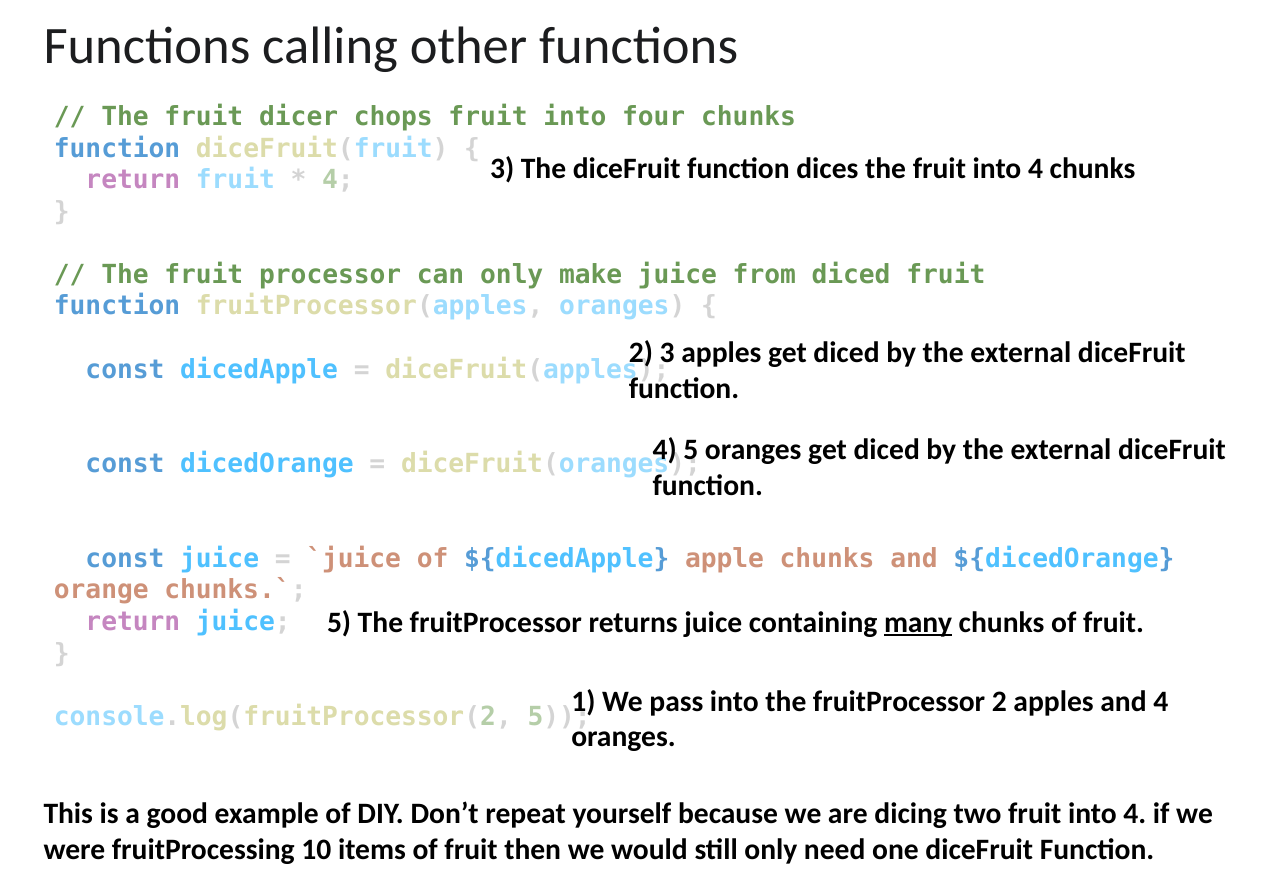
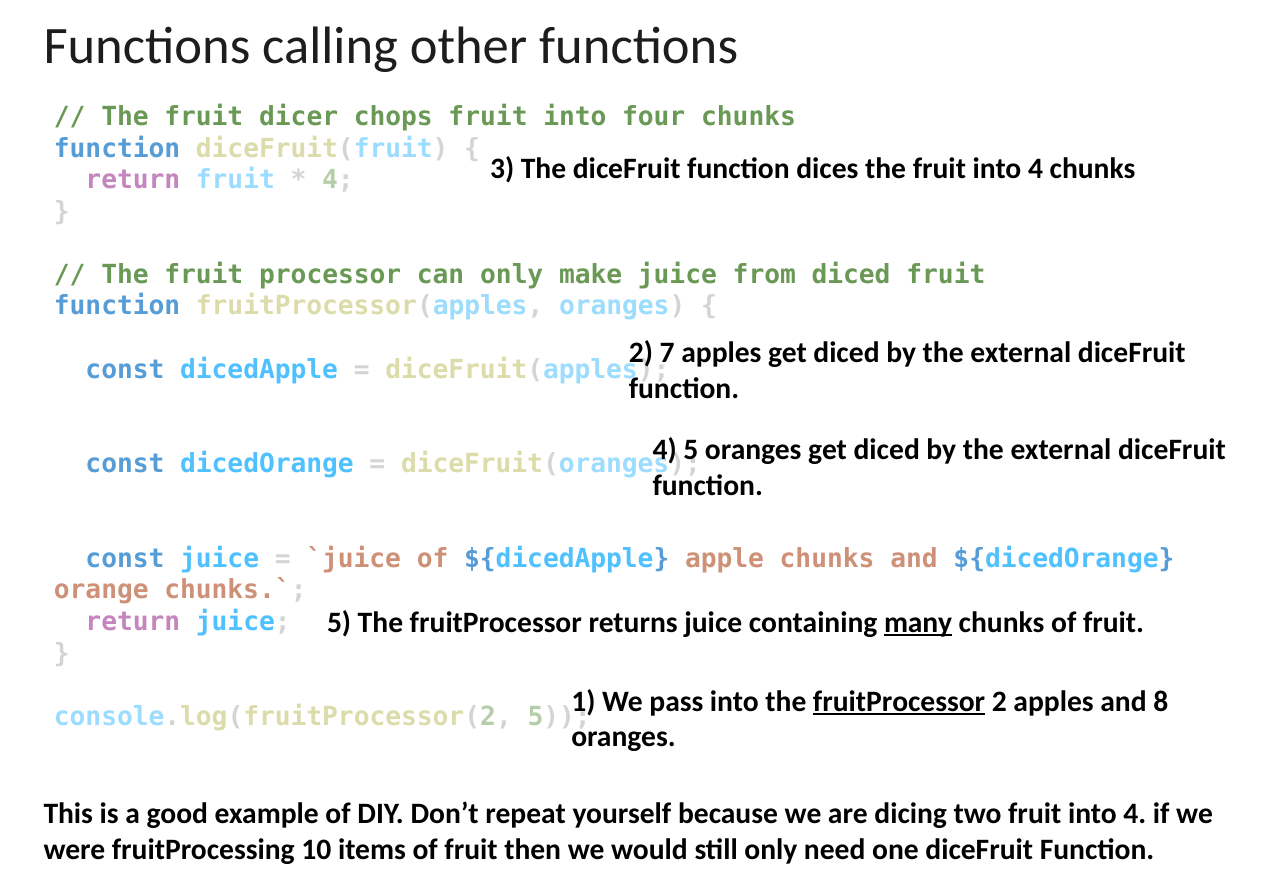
3: 3 -> 7 (667, 353)
fruitProcessor underline: none -> present (899, 701)
and 4: 4 -> 8 (1161, 701)
